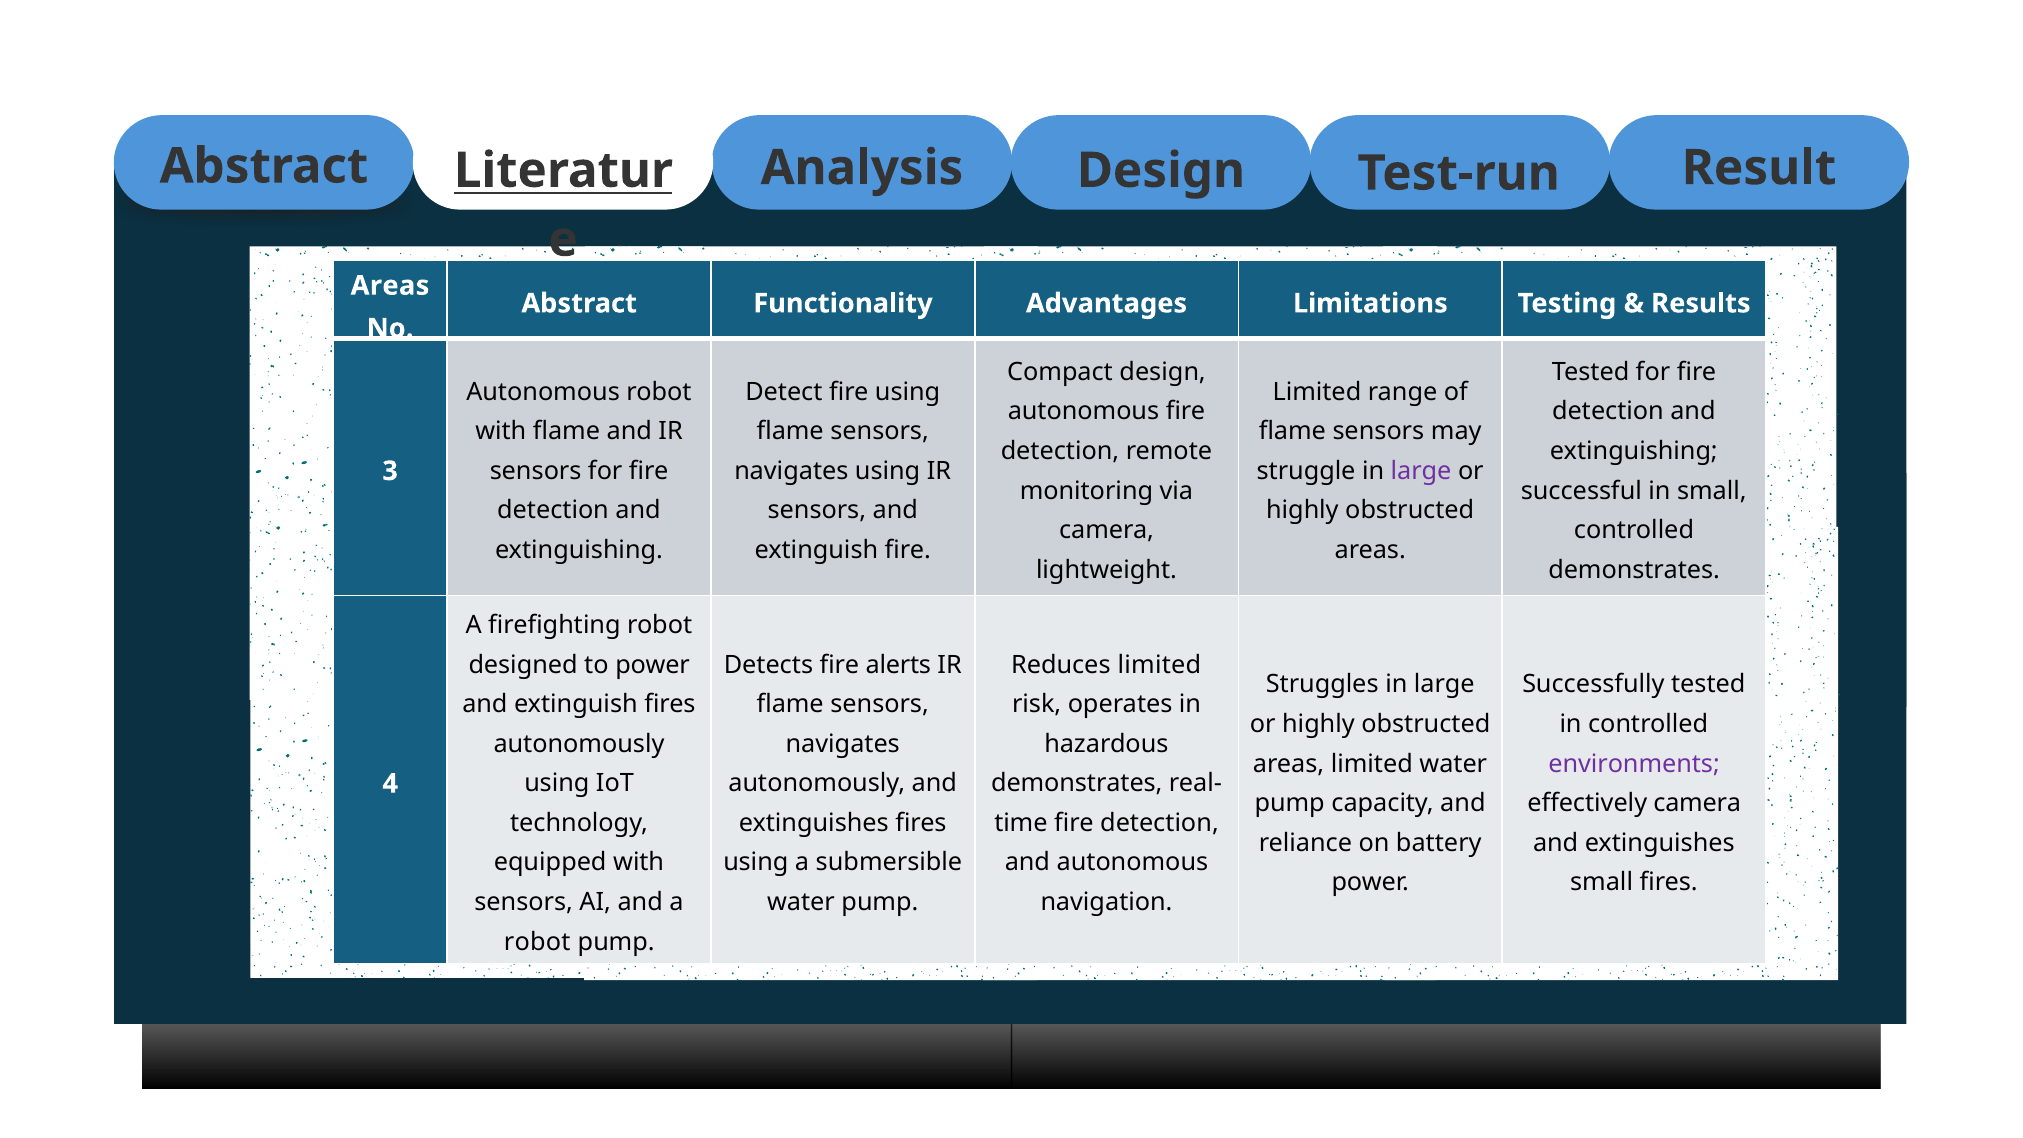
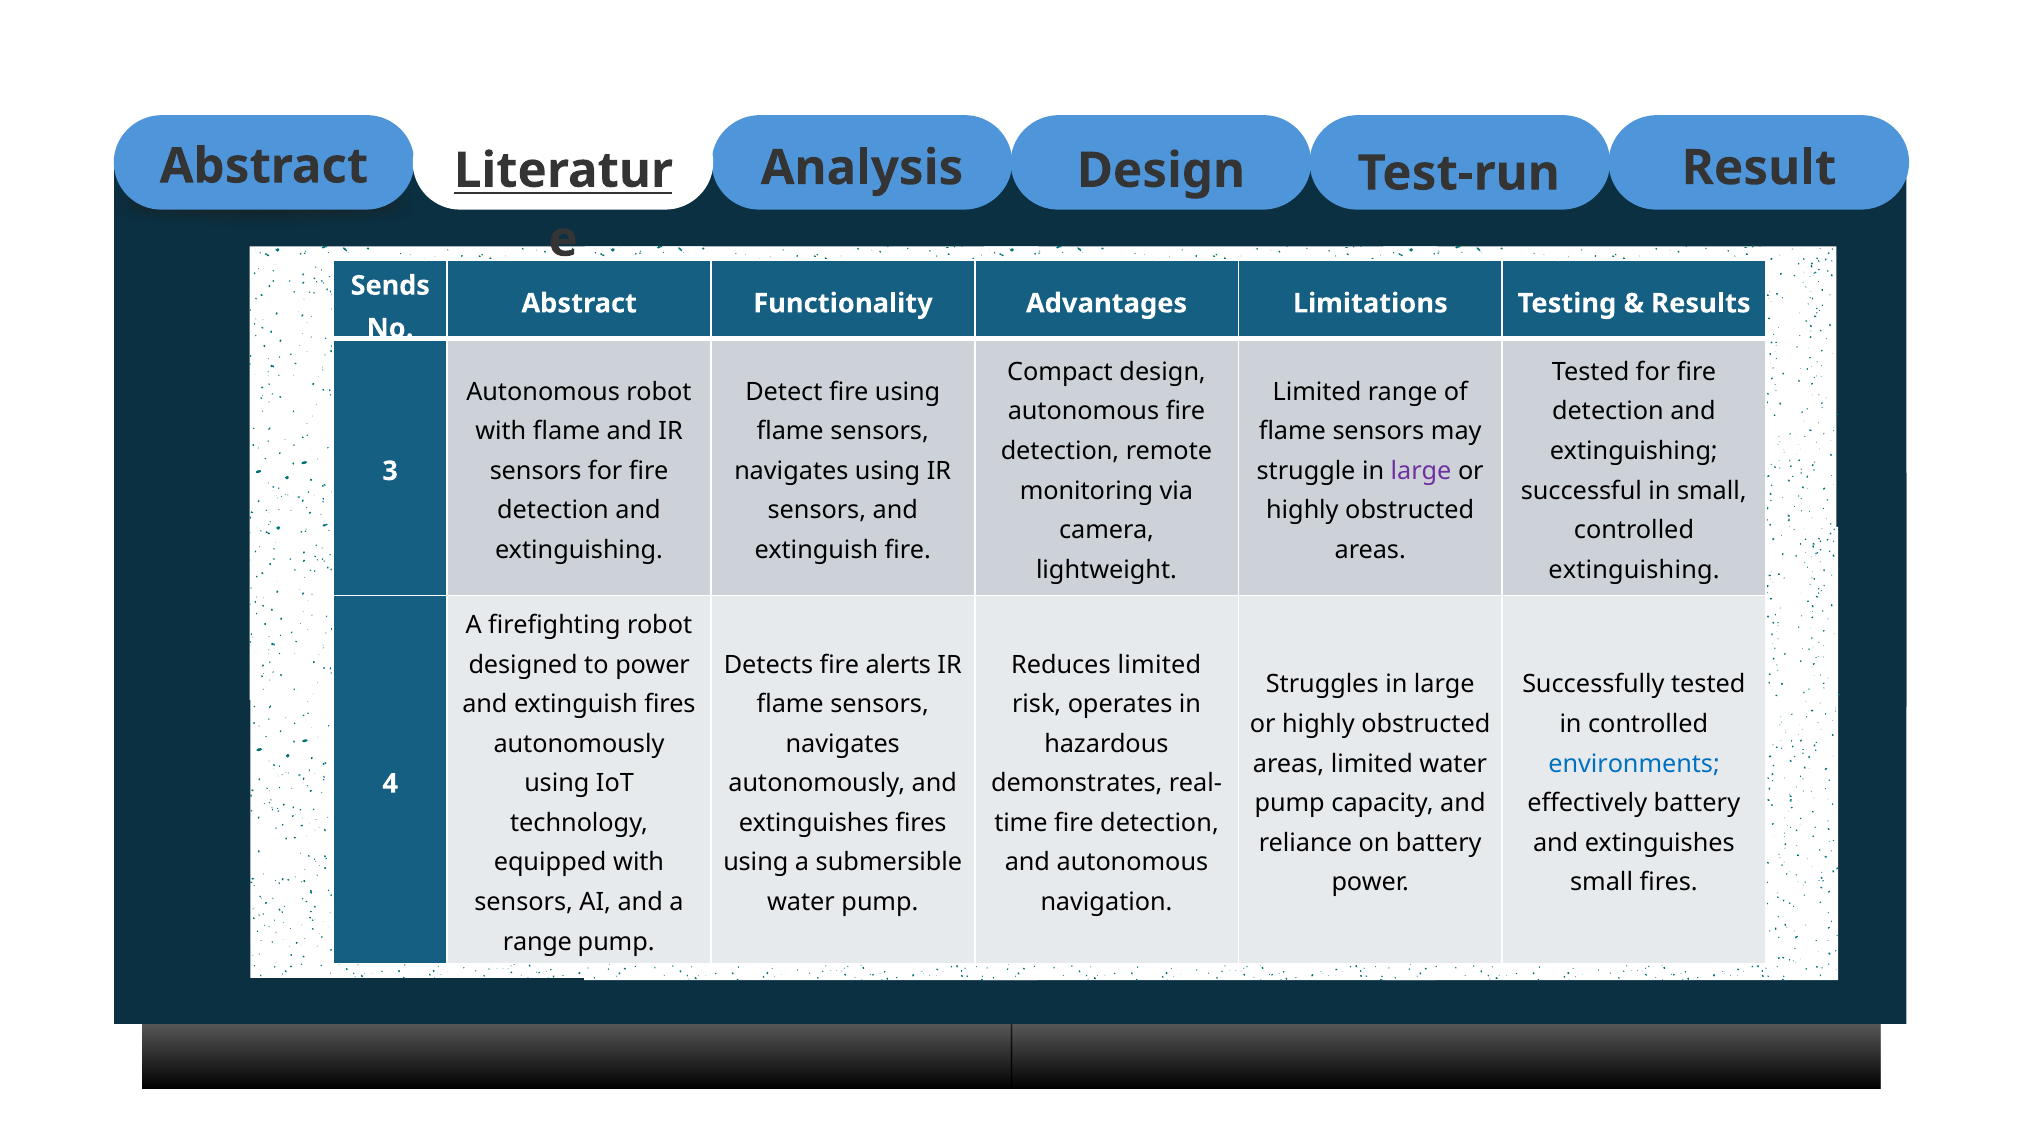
Areas: Areas -> Sends (390, 286)
demonstrates: demonstrates -> extinguishing (1634, 570)
environments colour: purple -> blue (1634, 764)
effectively camera: camera -> battery (1697, 803)
robot: robot -> range (537, 942)
